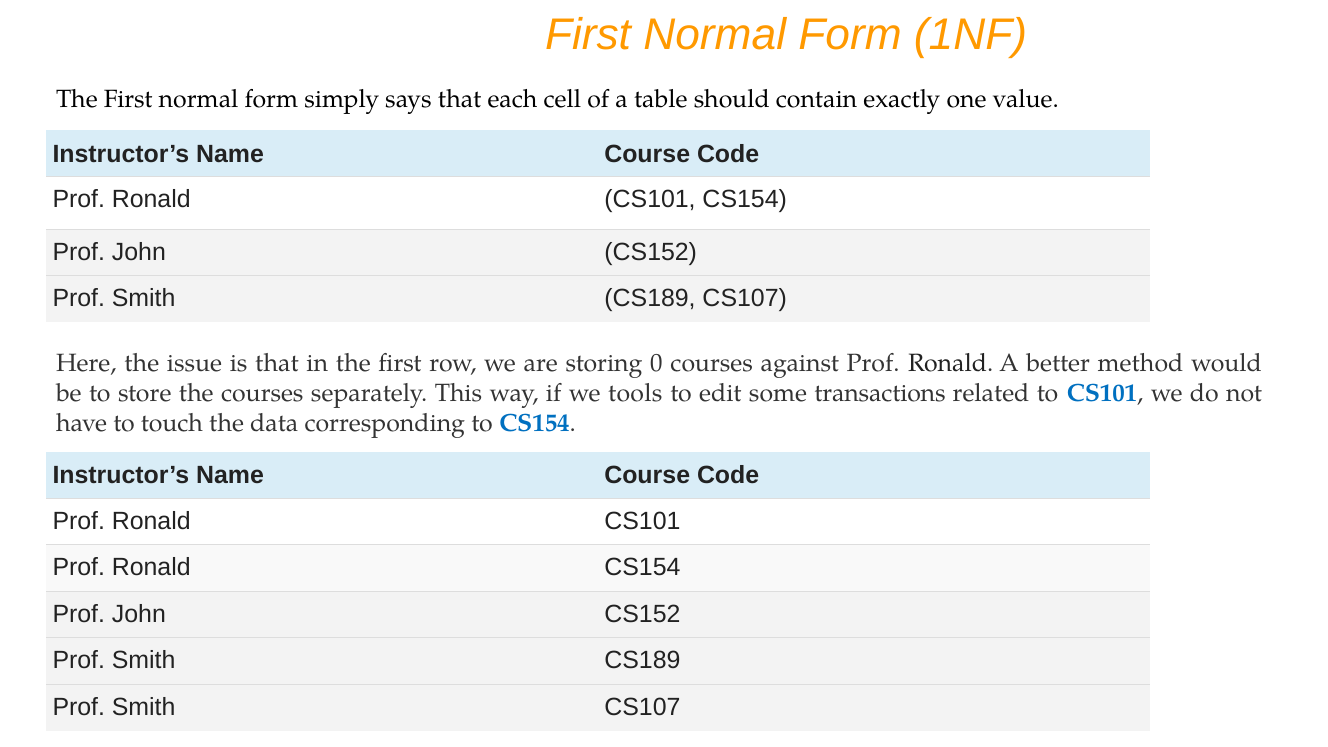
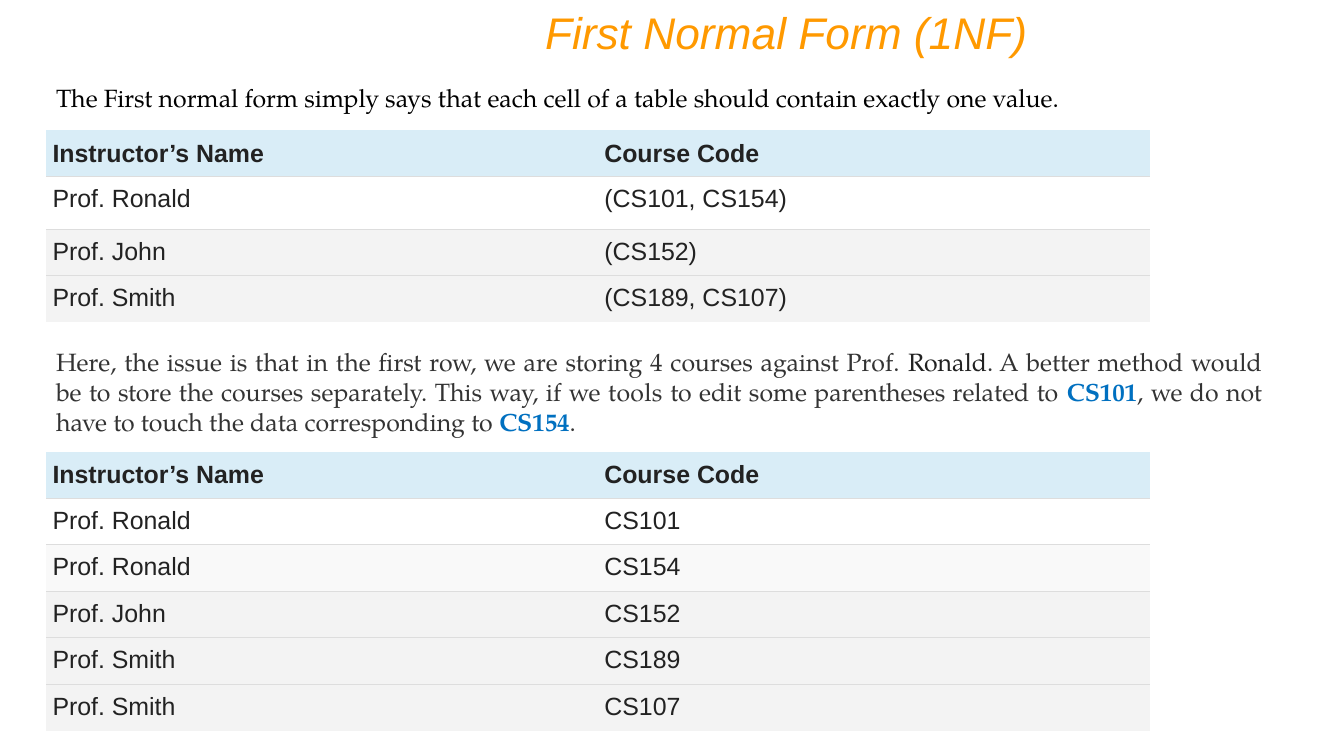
0: 0 -> 4 (656, 364)
transactions: transactions -> parentheses (880, 394)
